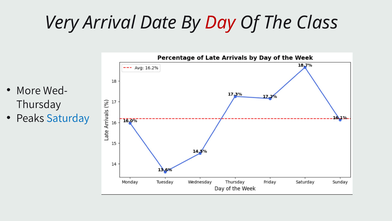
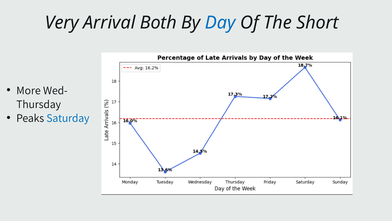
Date: Date -> Both (158, 23)
Day colour: red -> blue (220, 23)
Class: Class -> Short (317, 23)
